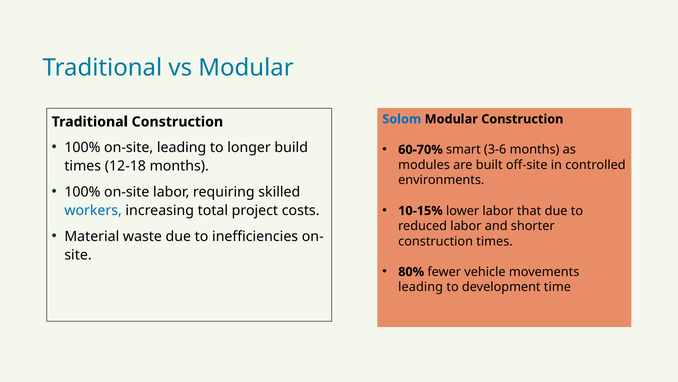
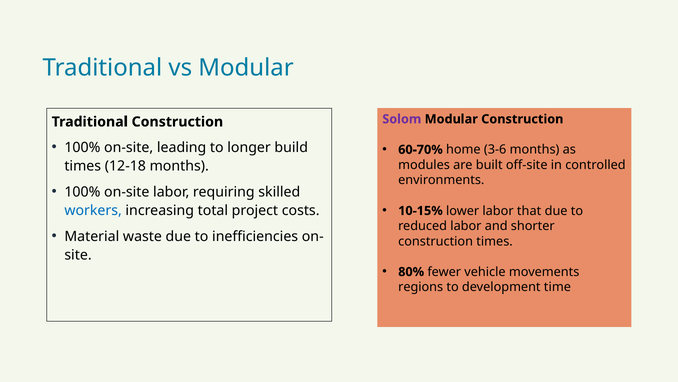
Solom colour: blue -> purple (402, 119)
smart: smart -> home (463, 149)
leading: leading -> regions (421, 287)
